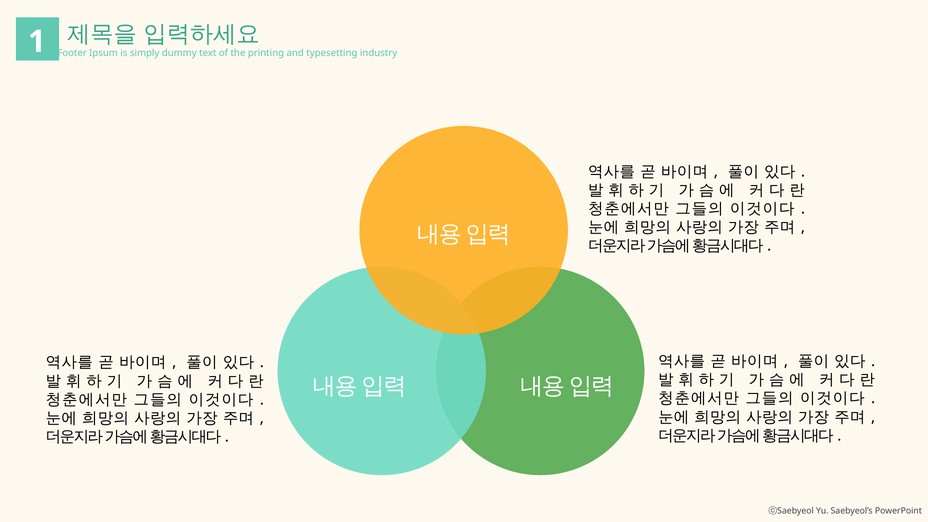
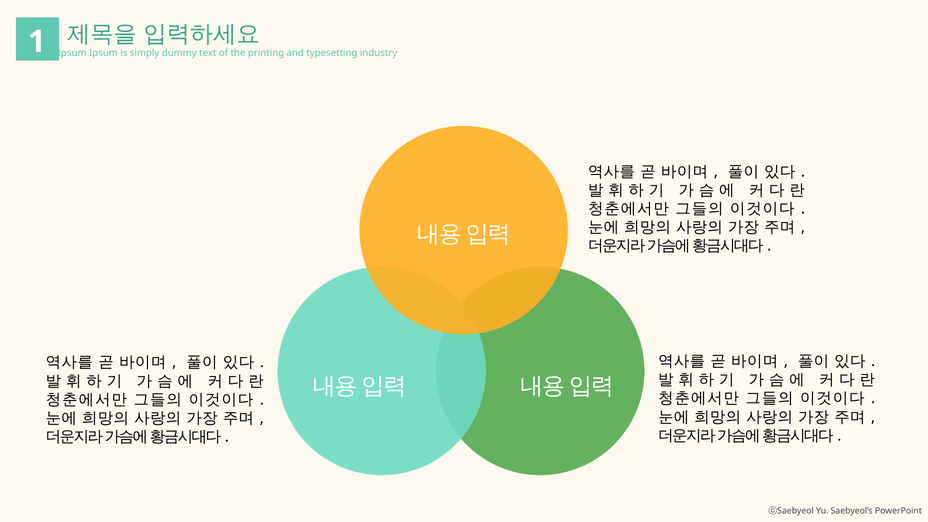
Footer: Footer -> Ipsum (72, 53)
